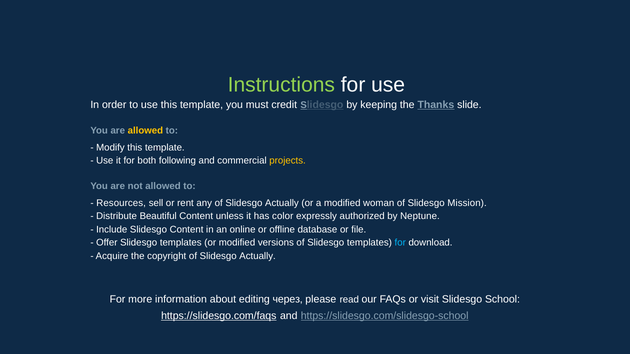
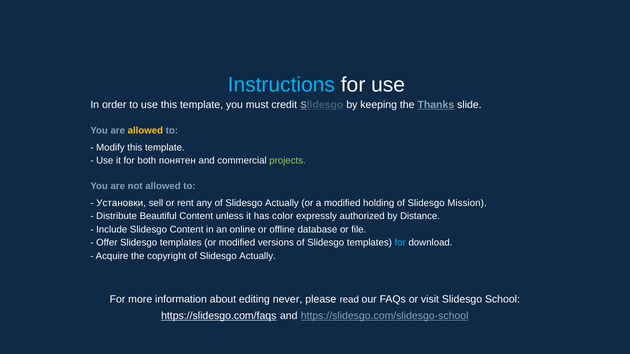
Instructions colour: light green -> light blue (281, 85)
following: following -> понятен (177, 161)
projects colour: yellow -> light green (288, 161)
Resources: Resources -> Установки (121, 203)
woman: woman -> holding (379, 203)
Neptune: Neptune -> Distance (420, 216)
через: через -> never (288, 299)
